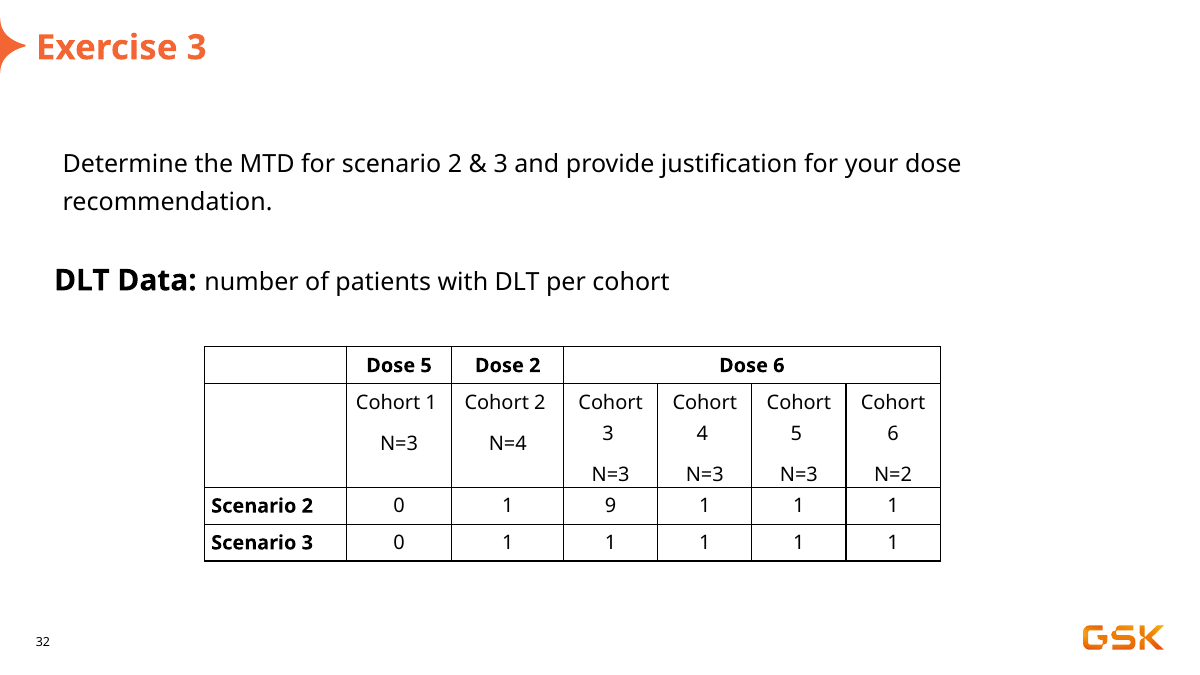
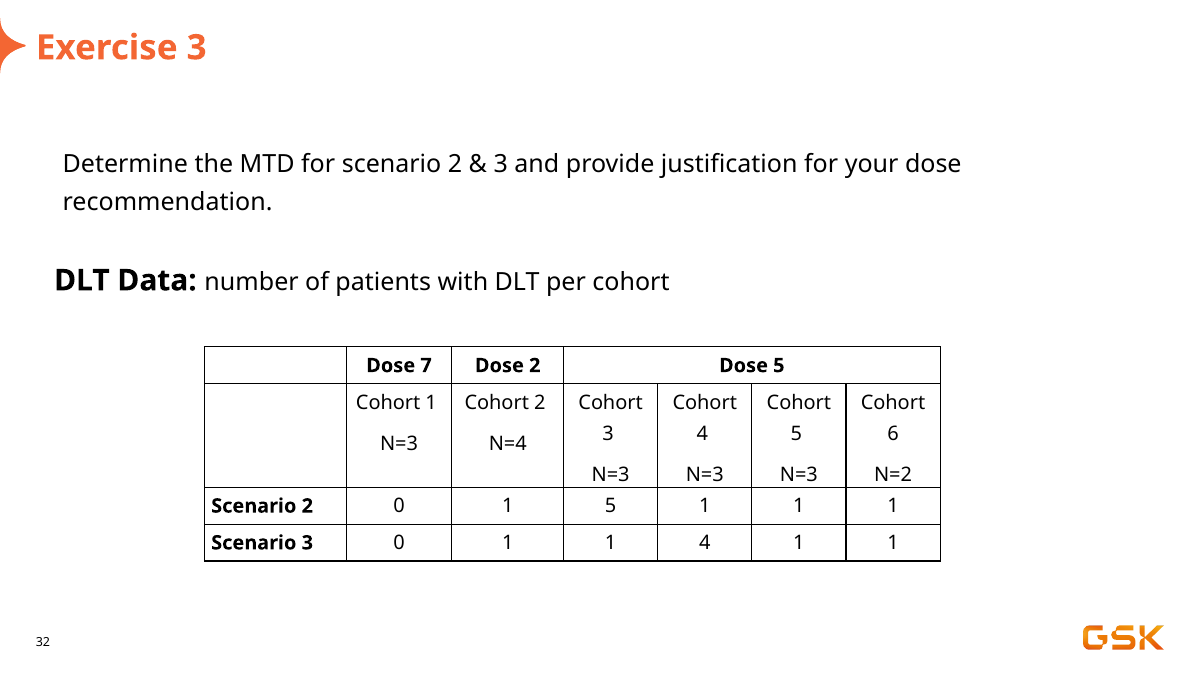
Dose 5: 5 -> 7 (426, 366)
Dose 6: 6 -> 5 (779, 366)
1 9: 9 -> 5 (611, 506)
0 1 1 1: 1 -> 4 (705, 543)
